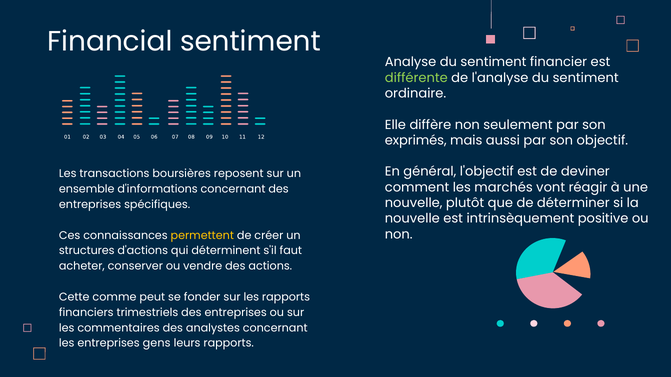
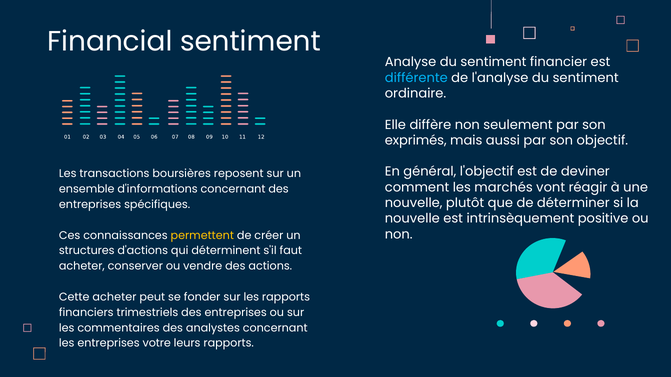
différente colour: light green -> light blue (416, 78)
Cette comme: comme -> acheter (114, 297)
gens: gens -> votre (157, 344)
